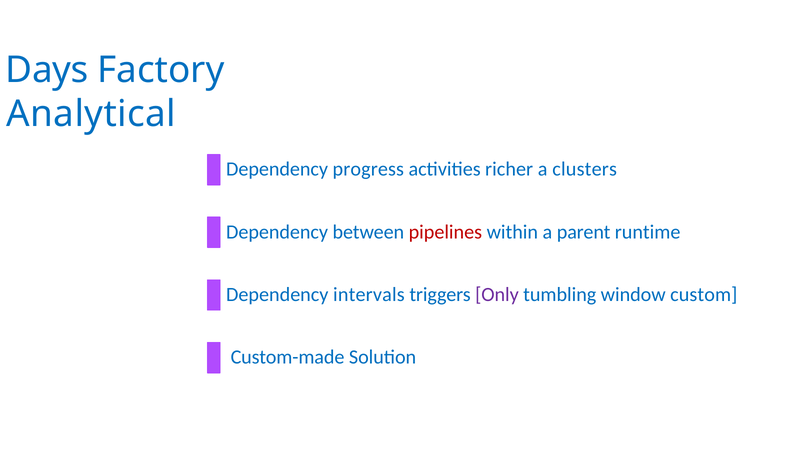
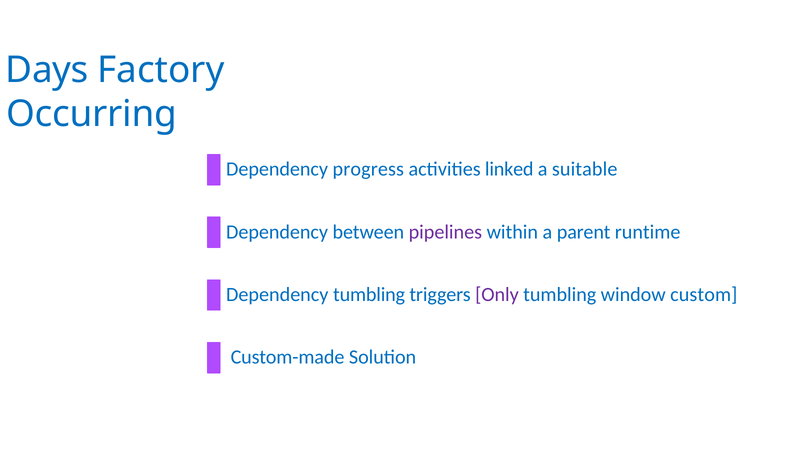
Analytical: Analytical -> Occurring (91, 114)
richer: richer -> linked (509, 169)
clusters: clusters -> suitable (585, 169)
pipelines colour: red -> purple (445, 232)
Dependency intervals: intervals -> tumbling (369, 294)
